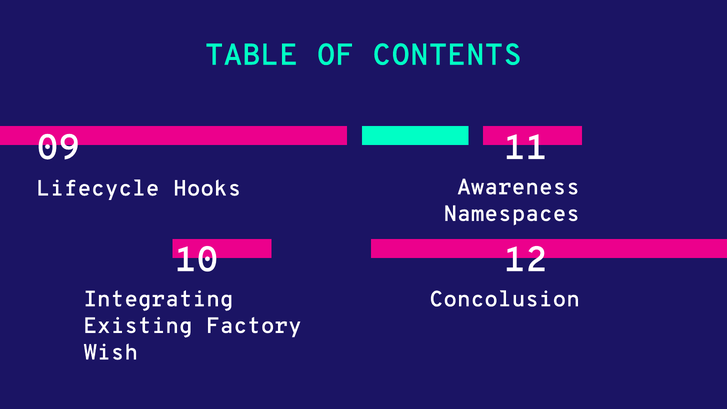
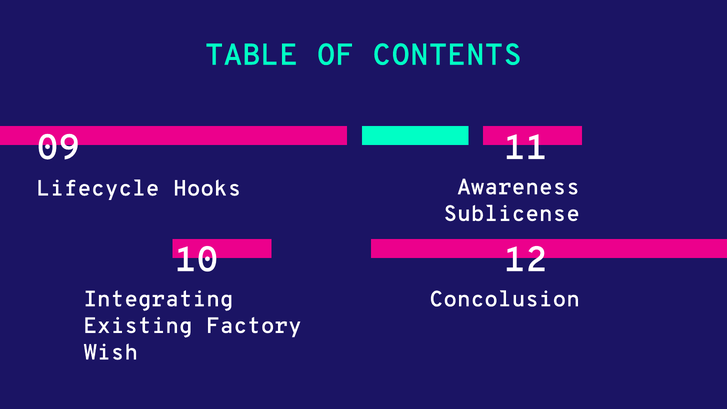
Namespaces: Namespaces -> Sublicense (512, 214)
